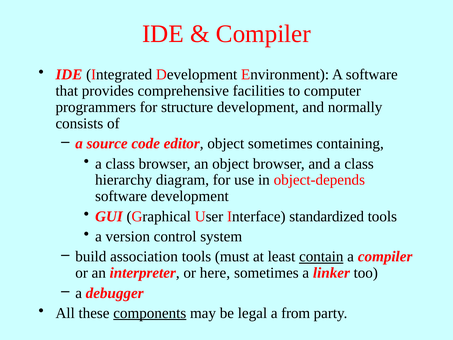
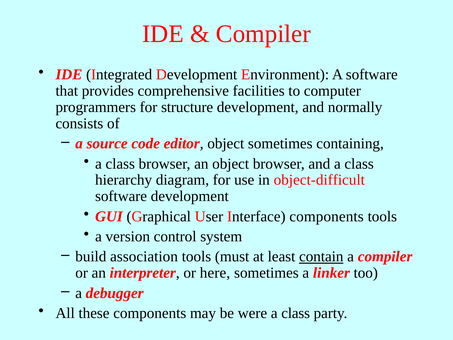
object-depends: object-depends -> object-difficult (319, 180)
Interface standardized: standardized -> components (327, 216)
components underline: present -> none (150, 313)
legal: legal -> were (252, 313)
from: from -> class (296, 313)
